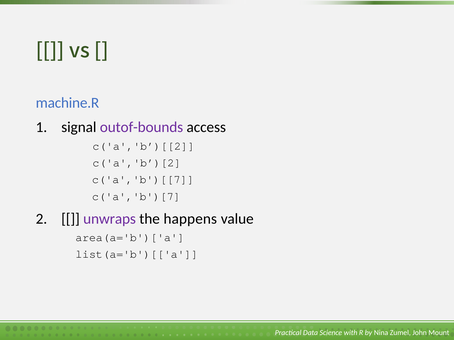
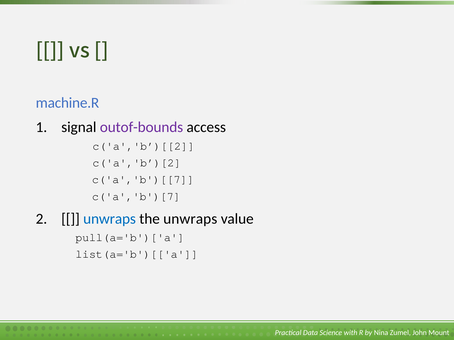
unwraps colour: purple -> blue (110, 219)
the happens: happens -> unwraps (190, 219)
area(a='b')['a: area(a='b')['a -> pull(a='b')['a (130, 238)
